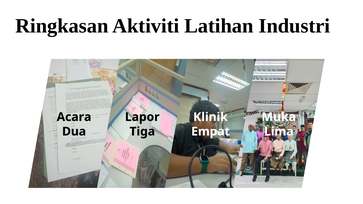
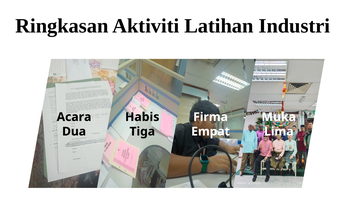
Lapor: Lapor -> Habis (142, 117)
Klinik: Klinik -> Firma (211, 117)
